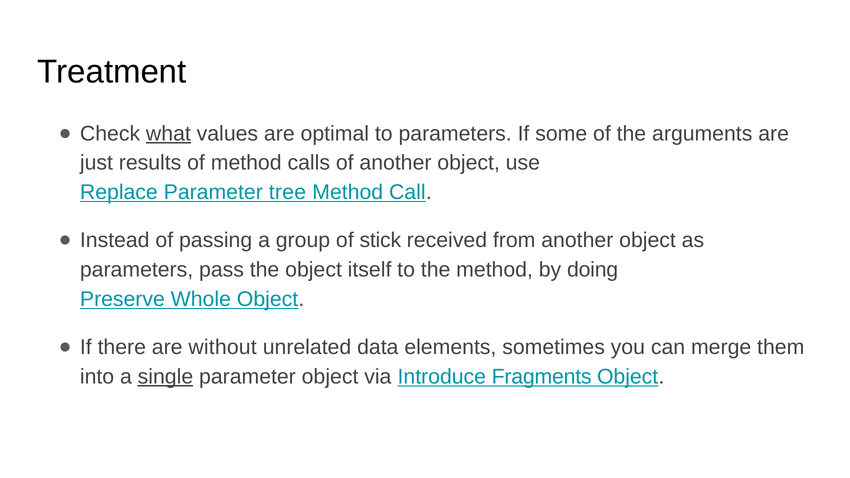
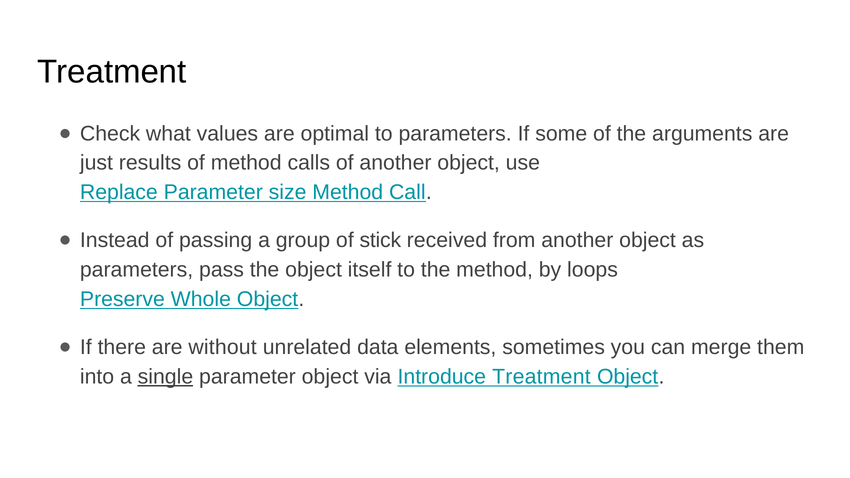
what underline: present -> none (168, 134)
tree: tree -> size (288, 192)
doing: doing -> loops (593, 270)
Introduce Fragments: Fragments -> Treatment (541, 377)
